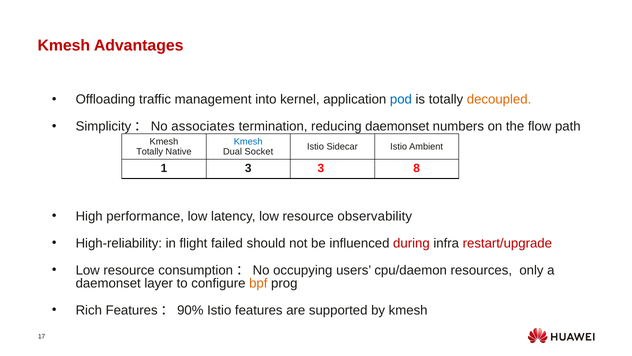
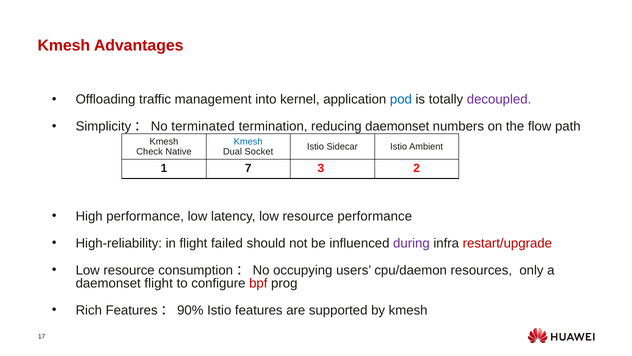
decoupled colour: orange -> purple (499, 99)
associates: associates -> terminated (203, 126)
Totally: Totally -> Check (150, 152)
1 3: 3 -> 7 (248, 168)
8: 8 -> 2 (417, 168)
resource observability: observability -> performance (375, 216)
during colour: red -> purple (411, 243)
daemonset layer: layer -> flight (159, 283)
bpf colour: orange -> red (258, 283)
